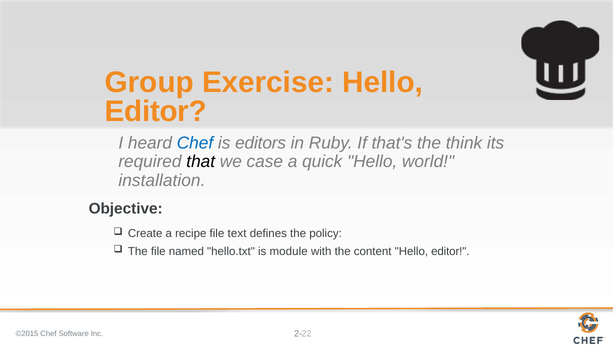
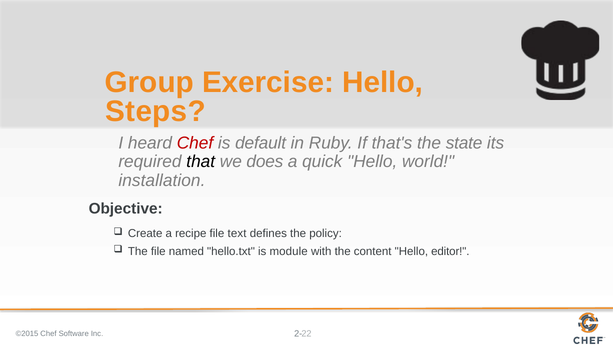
Editor: Editor -> Steps (156, 111)
Chef colour: blue -> red (195, 143)
editors: editors -> default (261, 143)
think: think -> state (464, 143)
case: case -> does (265, 162)
